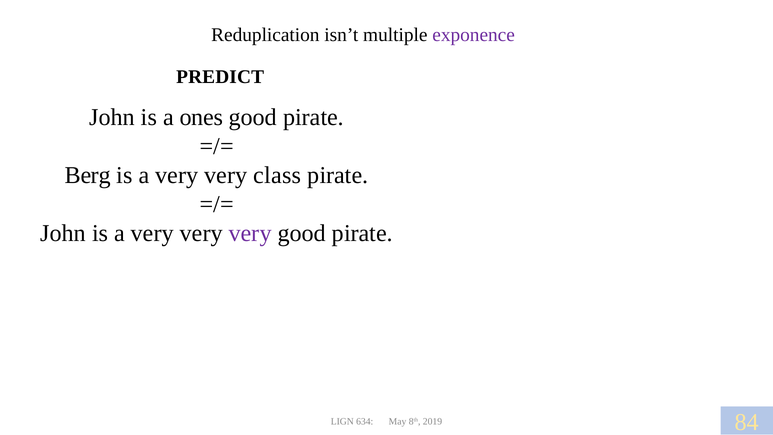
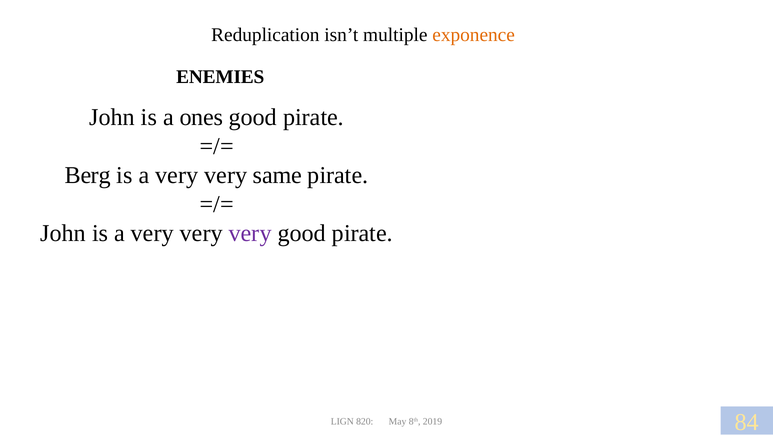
exponence colour: purple -> orange (474, 35)
PREDICT: PREDICT -> ENEMIES (220, 77)
class: class -> same (277, 175)
634: 634 -> 820 (365, 421)
